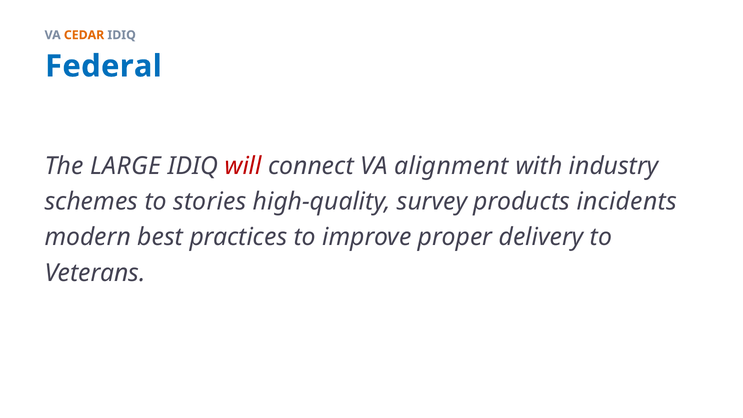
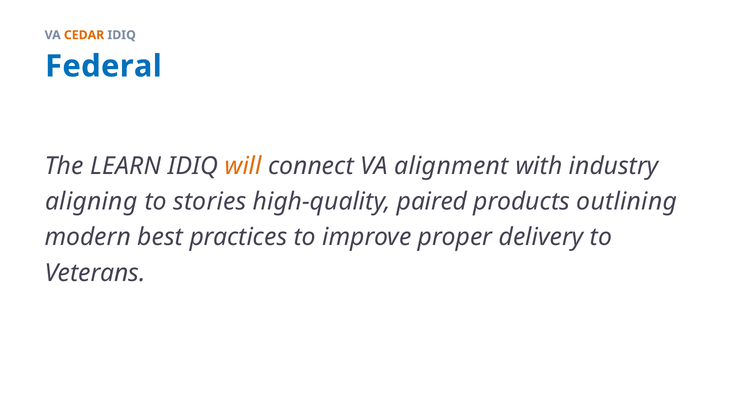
LARGE: LARGE -> LEARN (126, 166)
will colour: red -> orange (243, 166)
schemes: schemes -> aligning (91, 202)
survey: survey -> paired (432, 202)
incidents: incidents -> outlining (627, 202)
